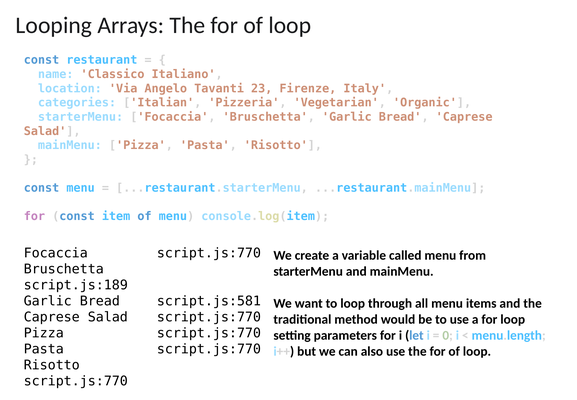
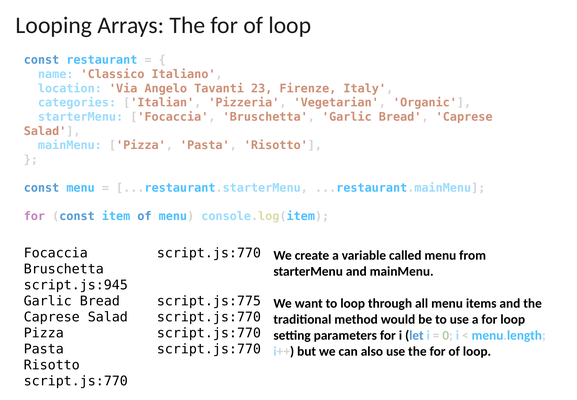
script.js:189: script.js:189 -> script.js:945 (76, 285)
script.js:581: script.js:581 -> script.js:775 (209, 301)
